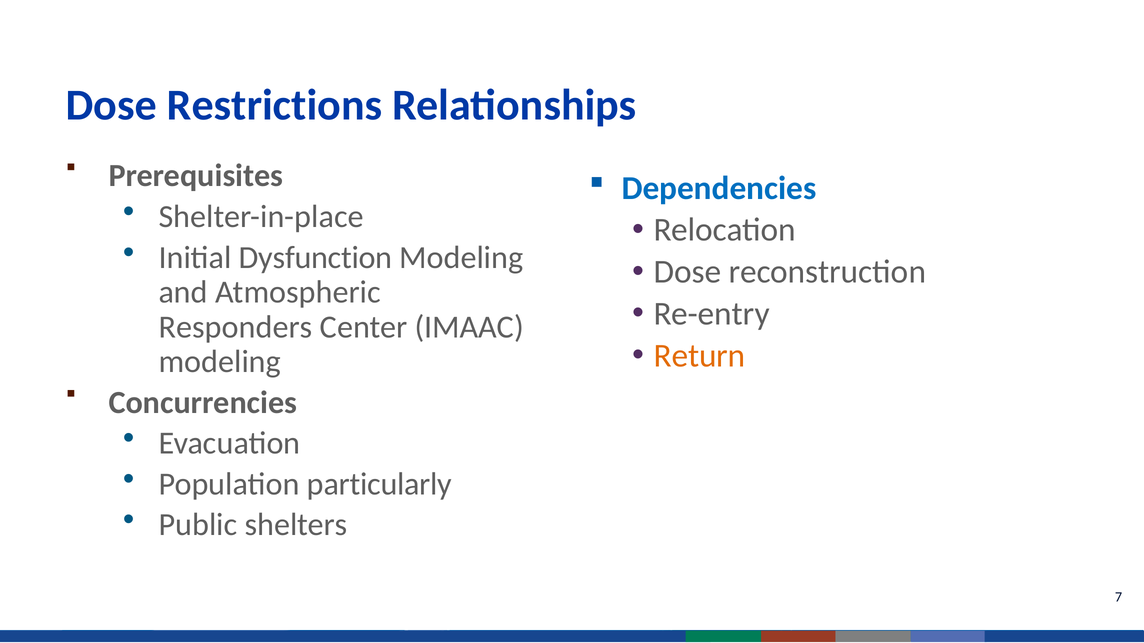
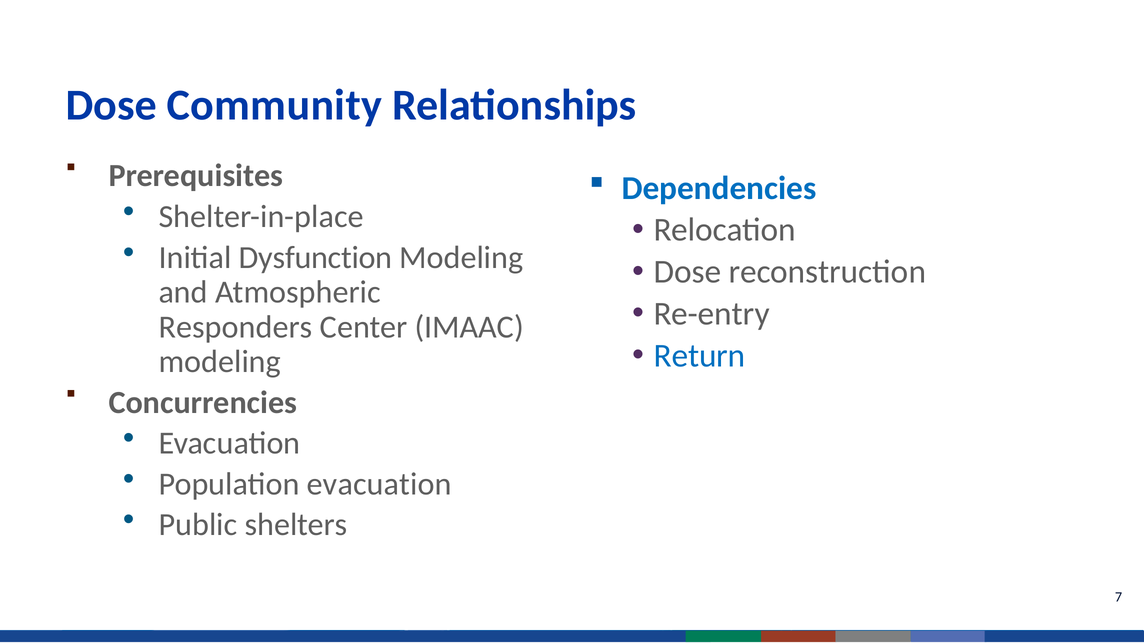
Restrictions: Restrictions -> Community (274, 105)
Return colour: orange -> blue (700, 356)
Population particularly: particularly -> evacuation (379, 484)
